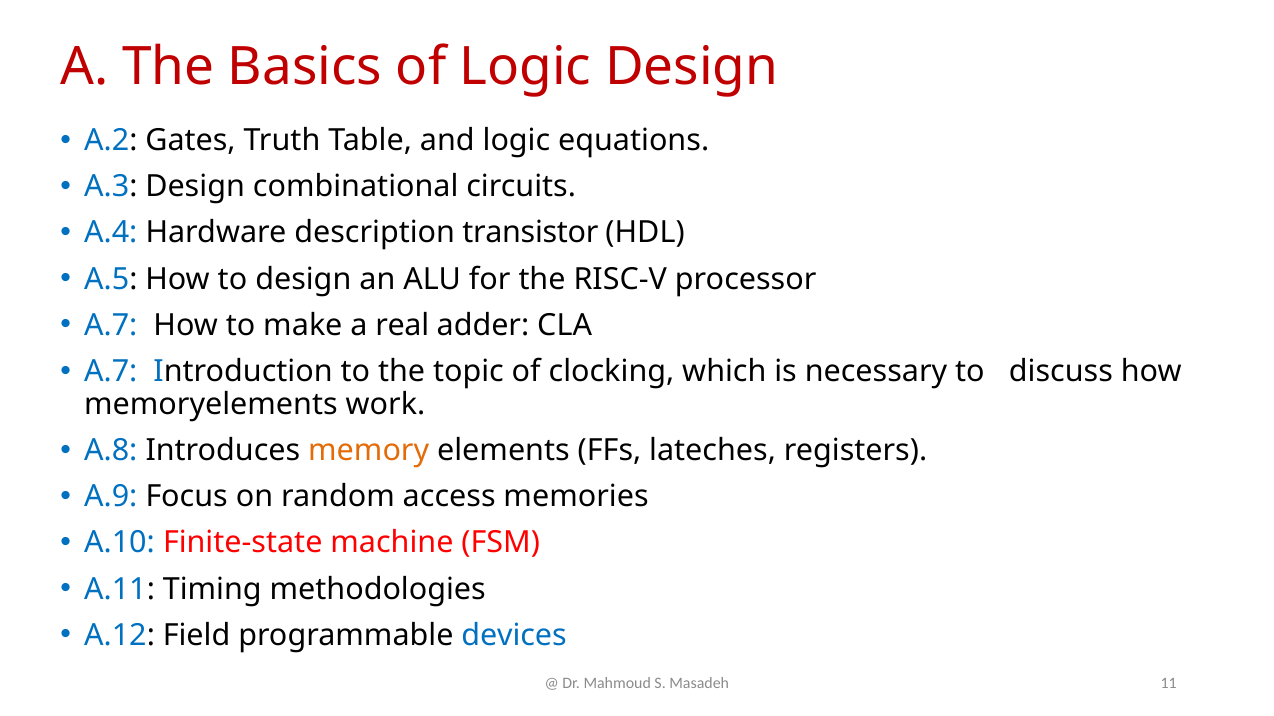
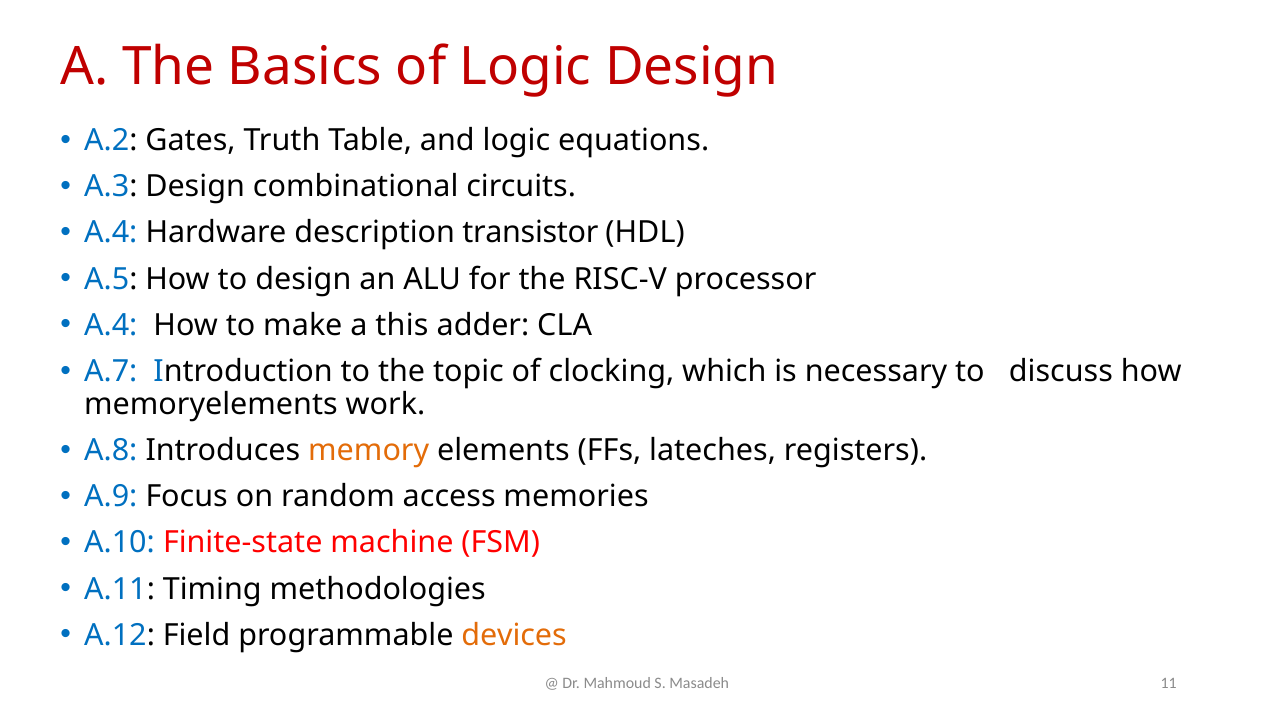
A.7: A.7 -> A.4 (111, 325)
real: real -> this (402, 325)
devices colour: blue -> orange (514, 636)
